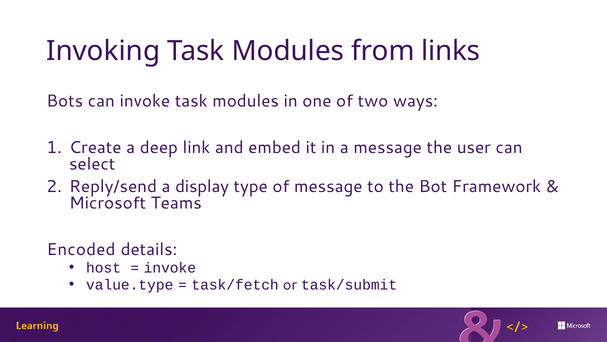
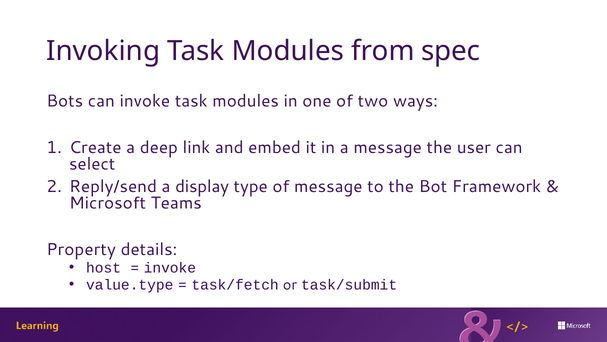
links: links -> spec (451, 51)
Encoded: Encoded -> Property (81, 249)
